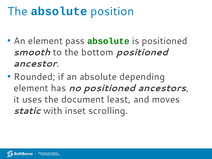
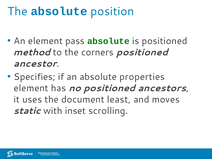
smooth: smooth -> method (32, 52)
bottom: bottom -> corners (97, 52)
Rounded: Rounded -> Specifies (35, 77)
depending: depending -> properties (142, 77)
